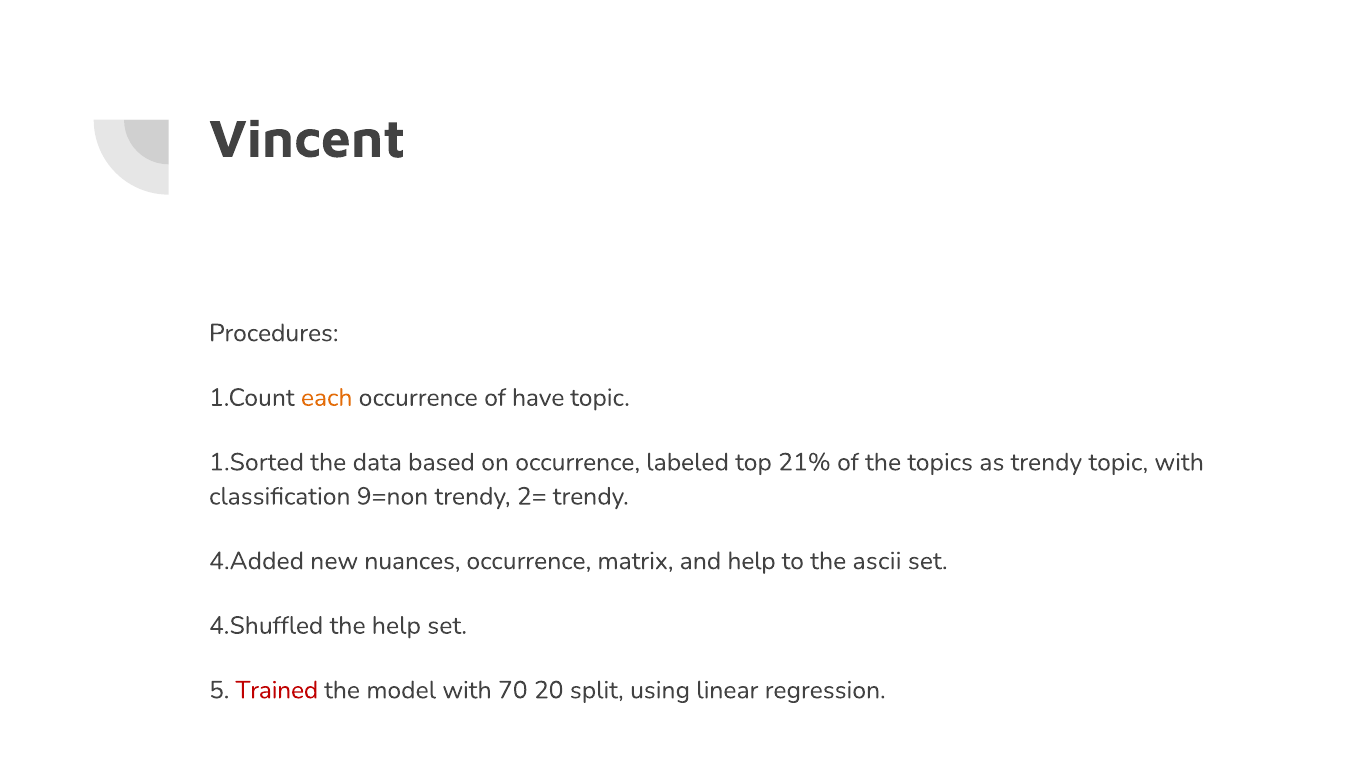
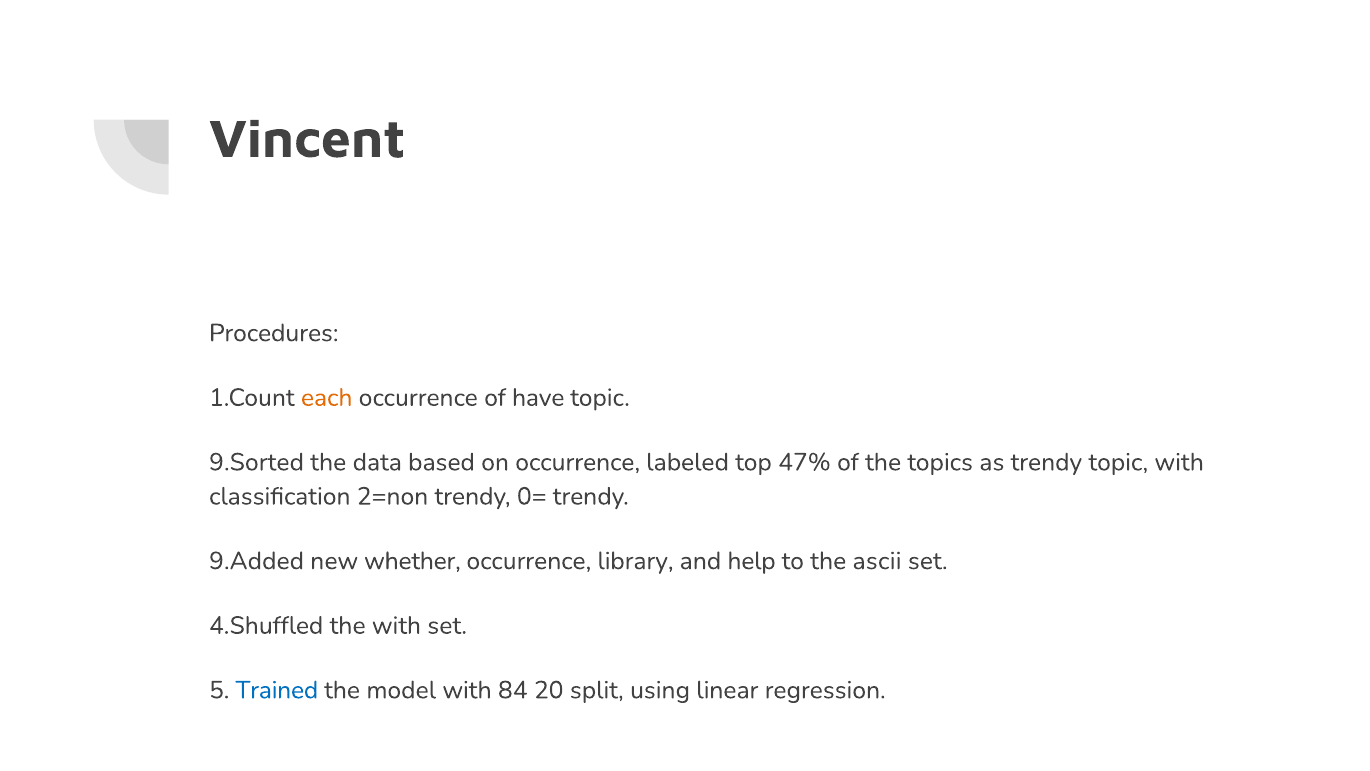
1.Sorted: 1.Sorted -> 9.Sorted (257, 462)
21%: 21% -> 47% (804, 462)
9=non: 9=non -> 2=non (393, 496)
2=: 2= -> 0= (532, 496)
4.Added: 4.Added -> 9.Added (257, 561)
nuances: nuances -> whether (412, 561)
matrix: matrix -> library (635, 561)
the help: help -> with (396, 625)
Trained colour: red -> blue (277, 690)
70: 70 -> 84 (513, 690)
